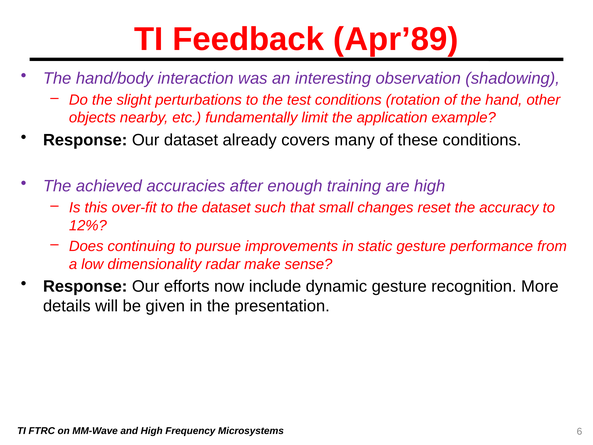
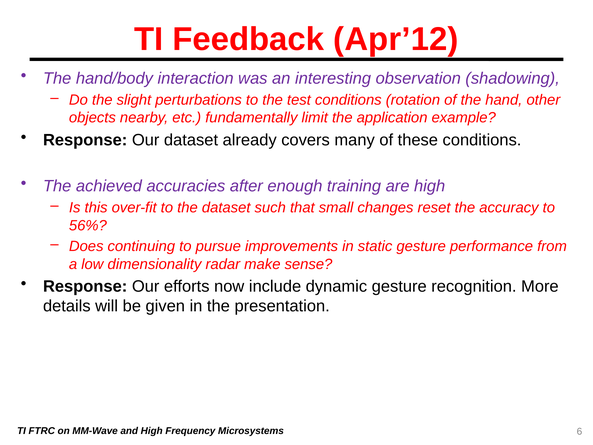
Apr’89: Apr’89 -> Apr’12 (396, 39)
12%: 12% -> 56% (88, 225)
